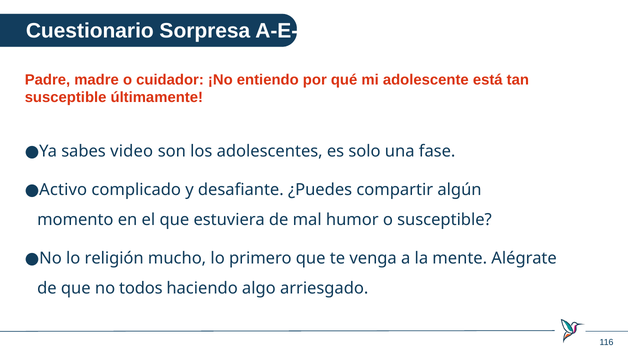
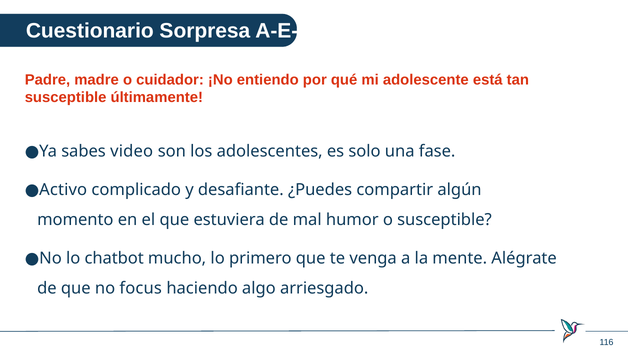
religión: religión -> chatbot (114, 259)
todos: todos -> focus (141, 288)
